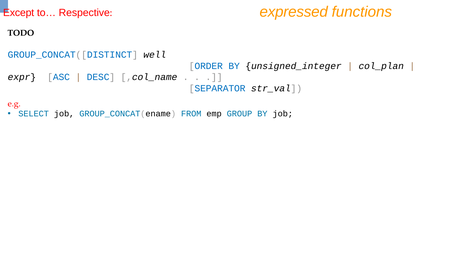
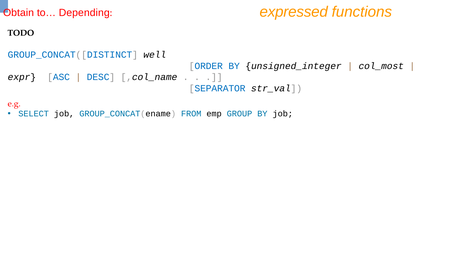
Except: Except -> Obtain (19, 13)
Respective: Respective -> Depending (84, 13)
col_plan: col_plan -> col_most (381, 66)
